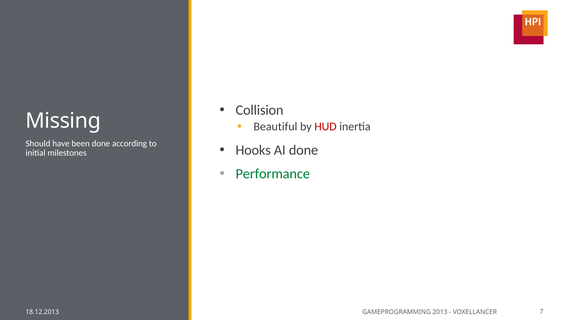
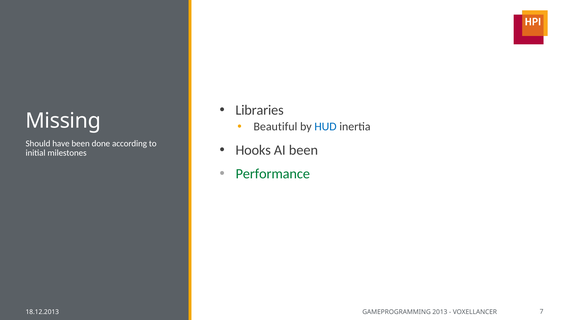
Collision: Collision -> Libraries (260, 110)
HUD colour: red -> blue (325, 127)
AI done: done -> been (303, 150)
